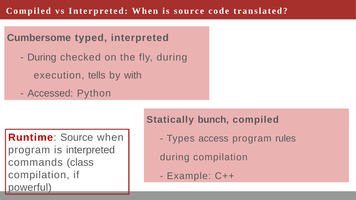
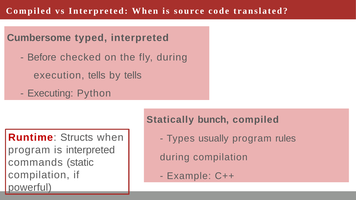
During: During -> Before (42, 57)
by with: with -> tells (133, 75)
Accessed: Accessed -> Executing (50, 93)
Runtime Source: Source -> Structs (77, 138)
access: access -> usually (213, 139)
class: class -> static (80, 163)
